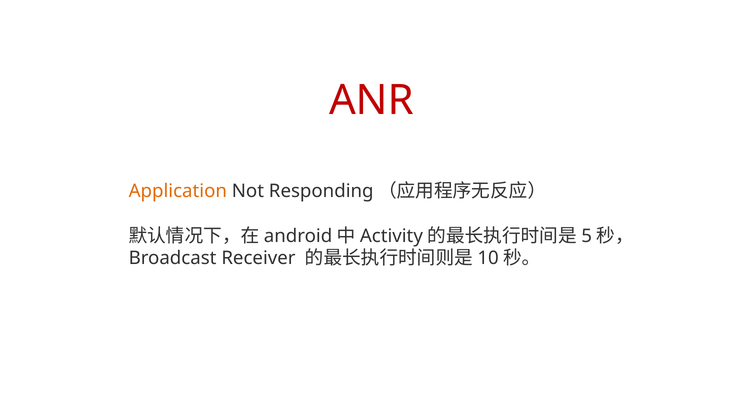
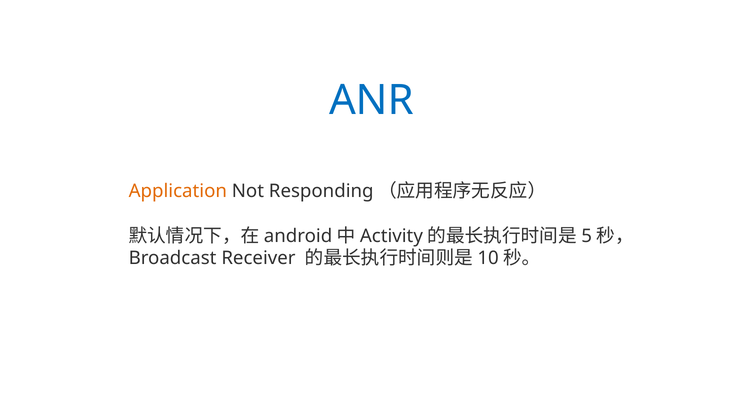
ANR colour: red -> blue (372, 101)
